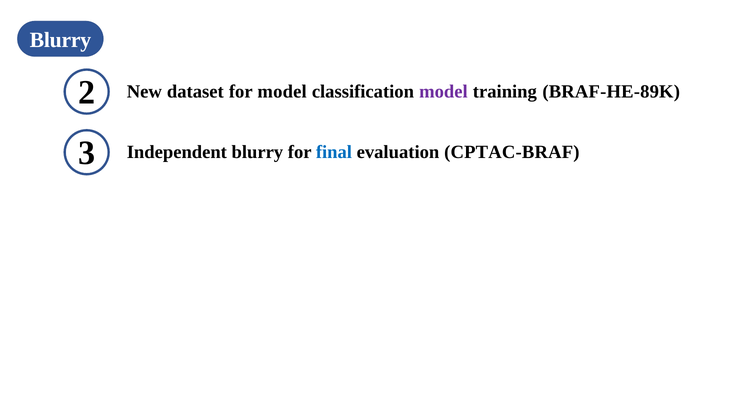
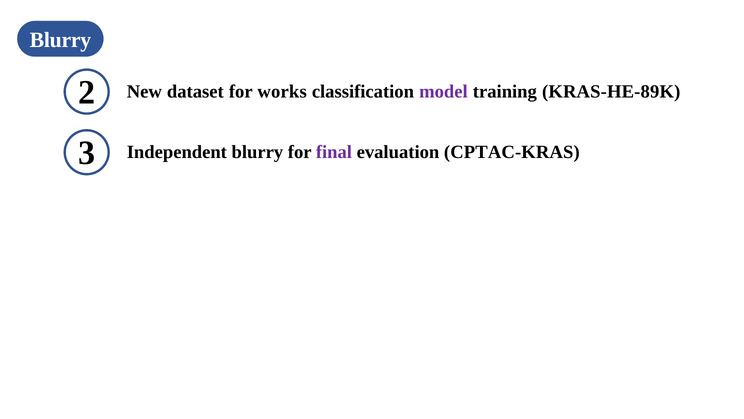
for model: model -> works (282, 91)
BRAF-HE-89K: BRAF-HE-89K -> KRAS-HE-89K (611, 91)
final colour: blue -> purple (334, 152)
CPTAC-BRAF: CPTAC-BRAF -> CPTAC-KRAS (512, 152)
